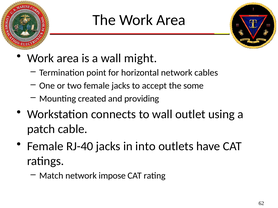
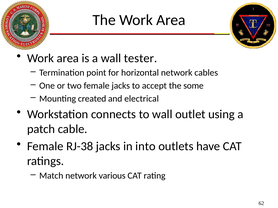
might: might -> tester (141, 58)
providing: providing -> electrical (142, 99)
RJ-40: RJ-40 -> RJ-38 (80, 147)
impose: impose -> various (112, 176)
